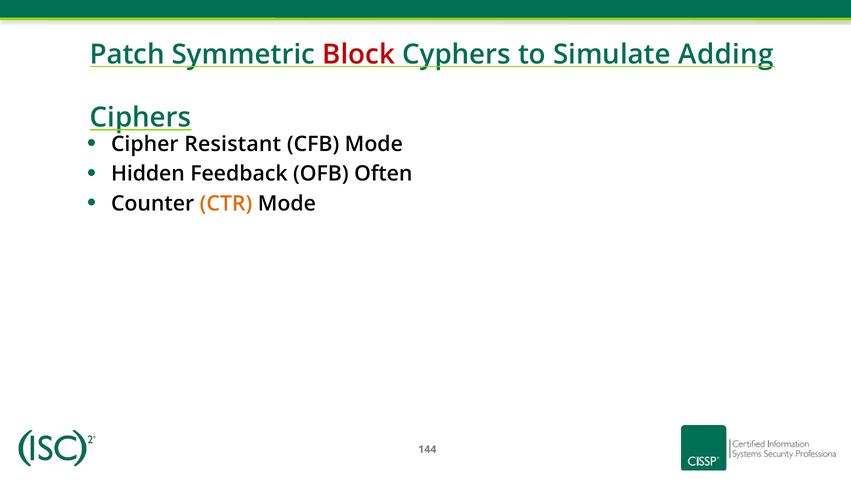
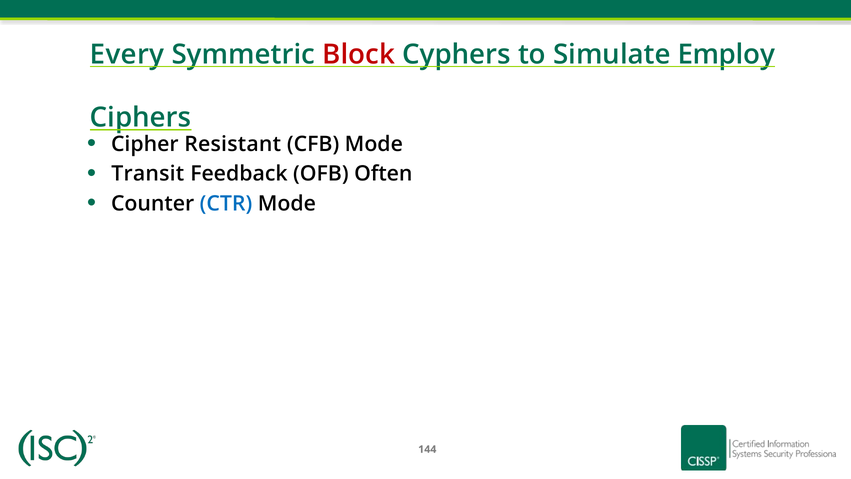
Patch: Patch -> Every (127, 54)
Adding: Adding -> Employ (726, 54)
Hidden: Hidden -> Transit (148, 174)
CTR colour: orange -> blue (226, 203)
